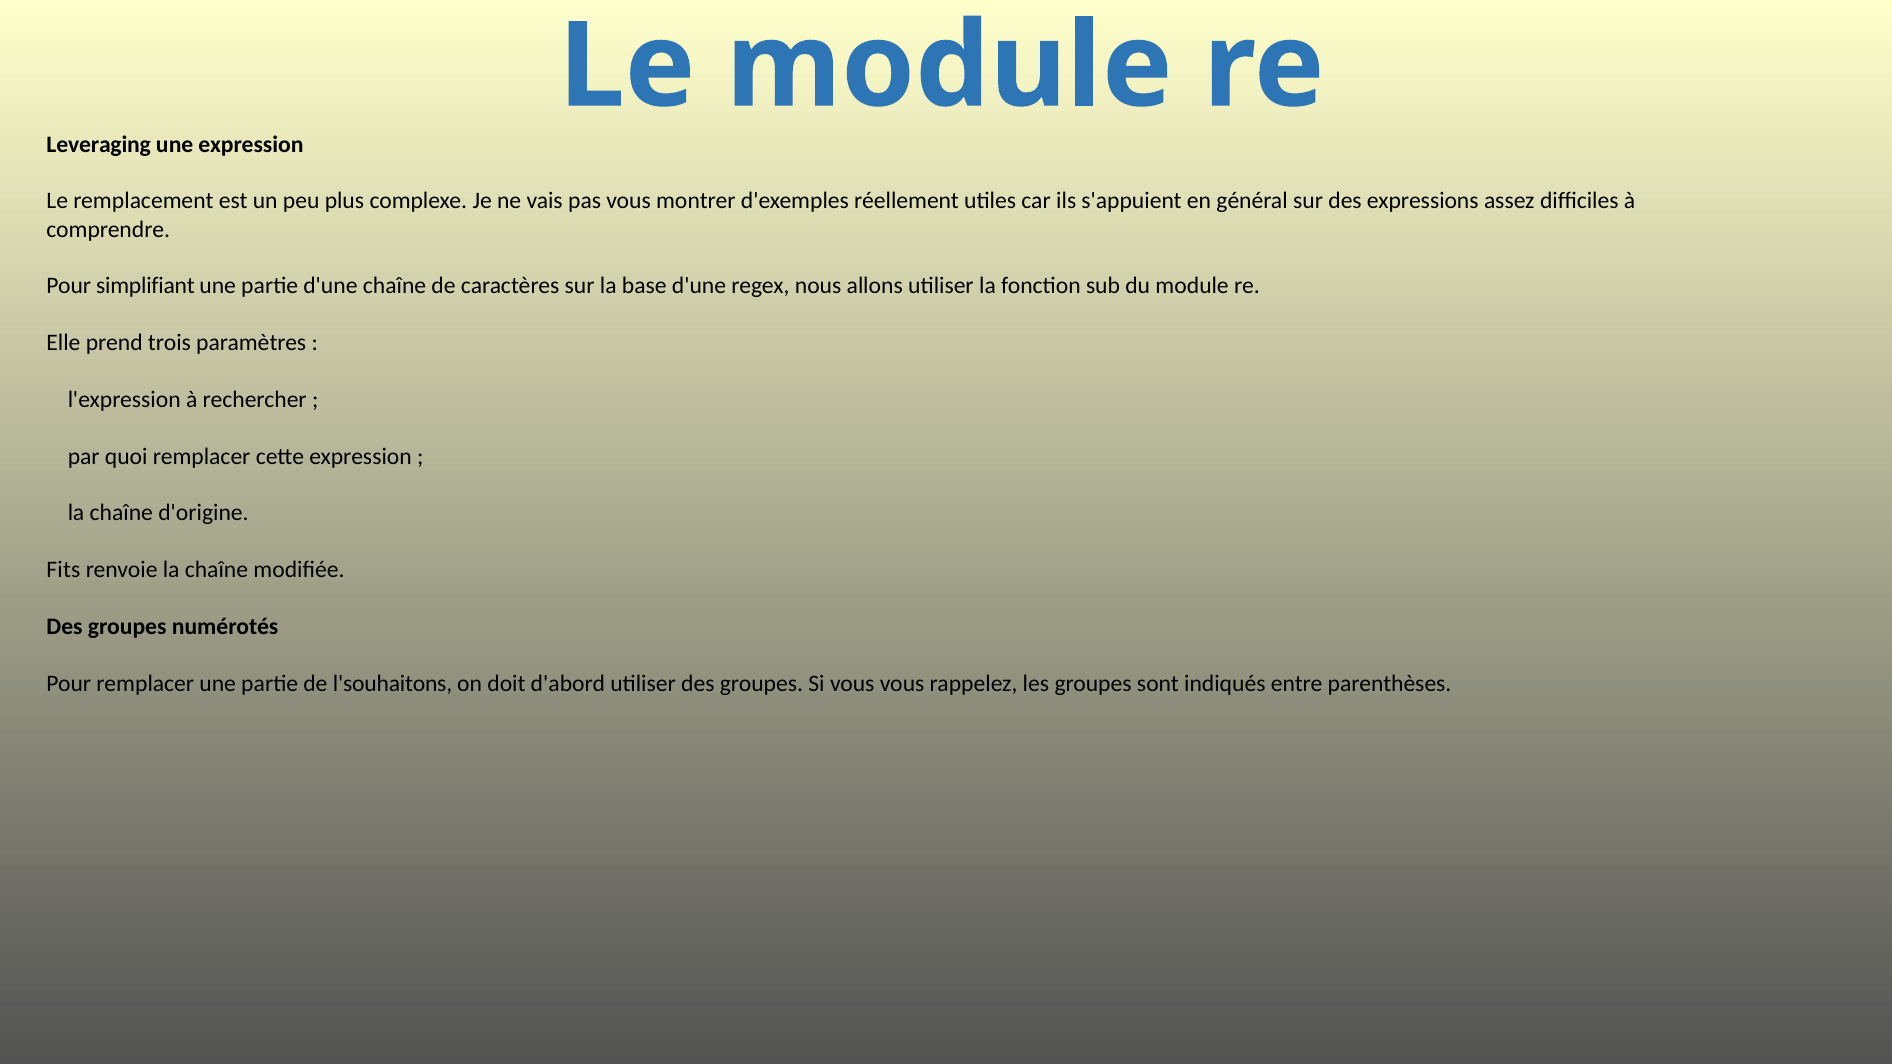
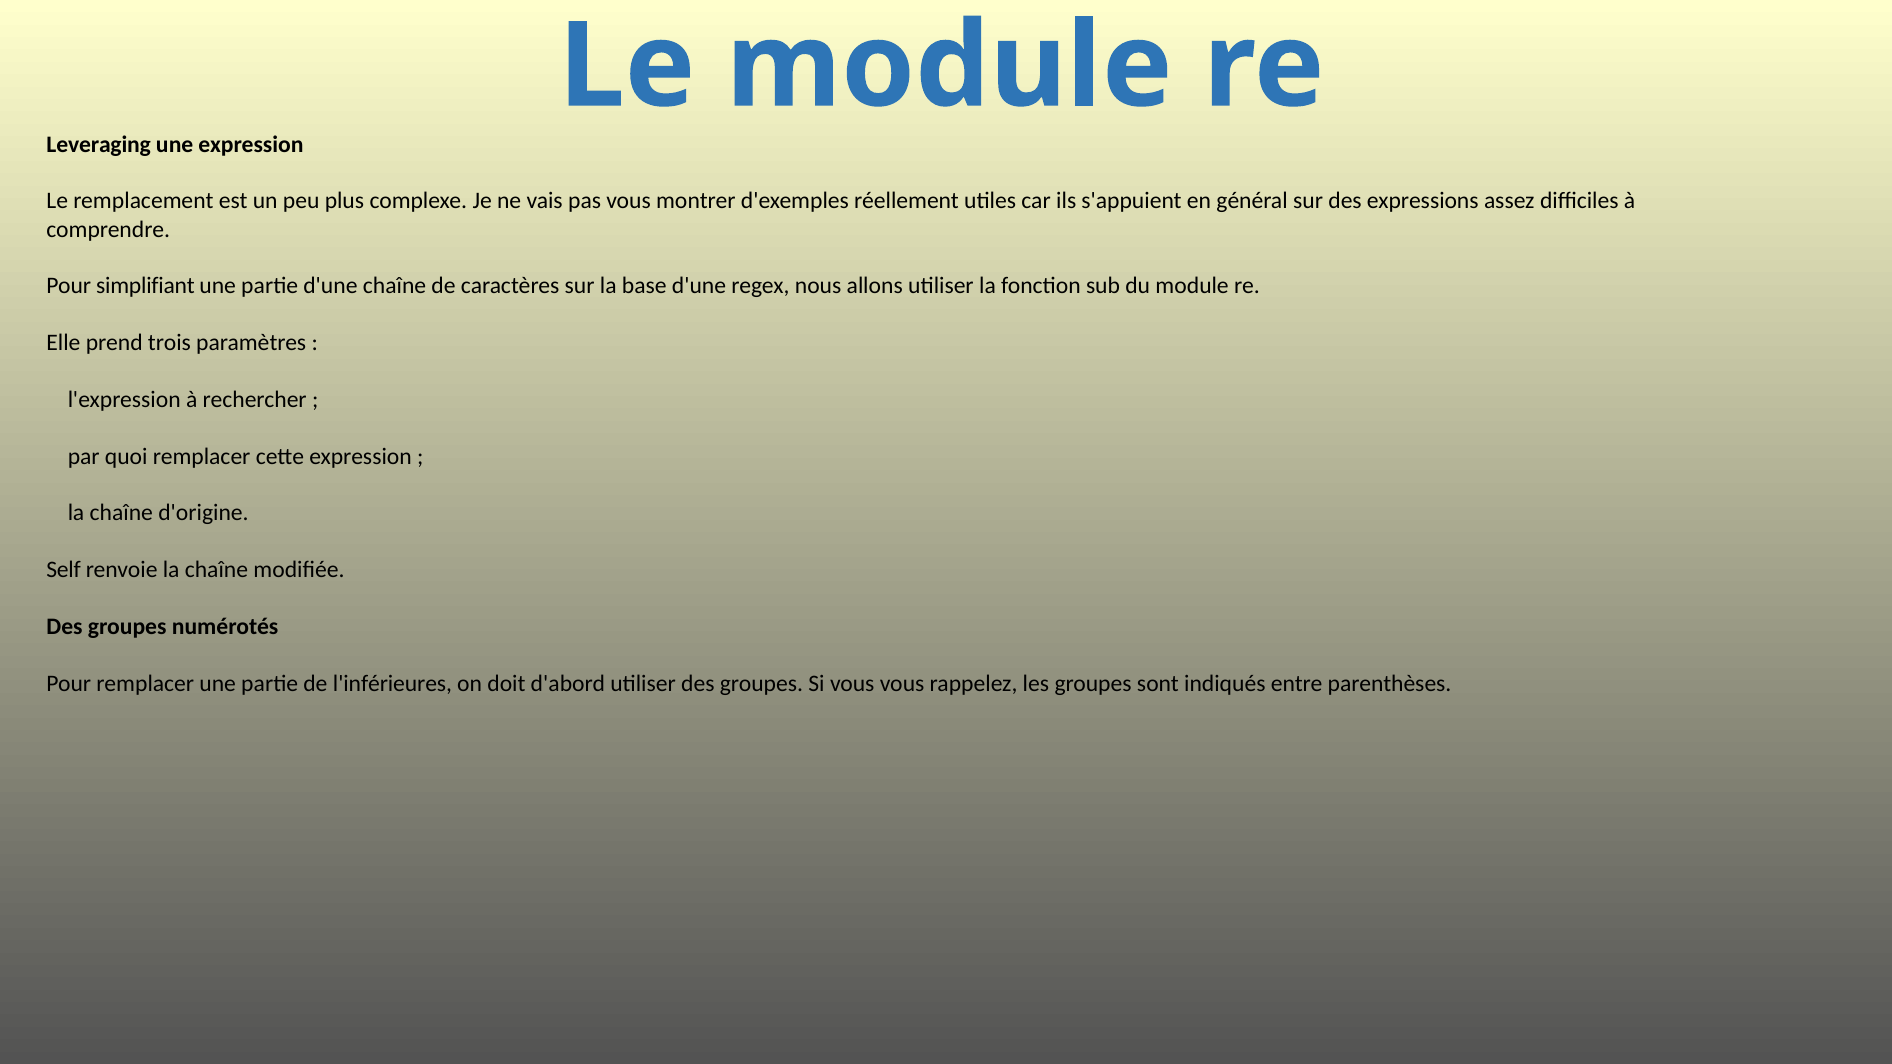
Fits: Fits -> Self (64, 570)
l'souhaitons: l'souhaitons -> l'inférieures (392, 683)
